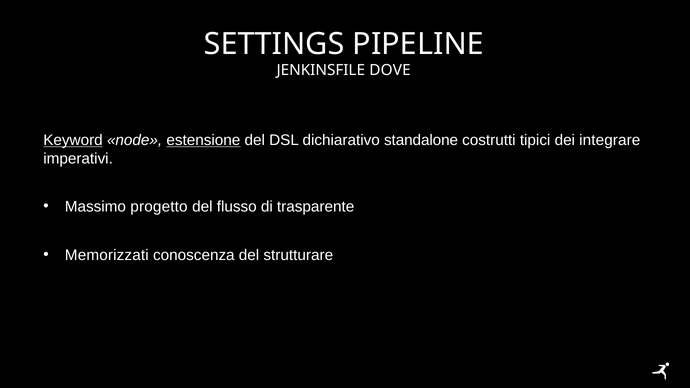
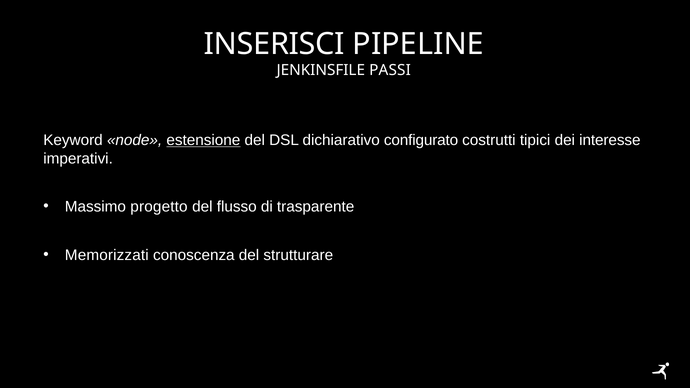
SETTINGS: SETTINGS -> INSERISCI (274, 44)
DOVE: DOVE -> PASSI (390, 70)
Keyword underline: present -> none (73, 140)
standalone: standalone -> configurato (421, 140)
integrare: integrare -> interesse (610, 140)
